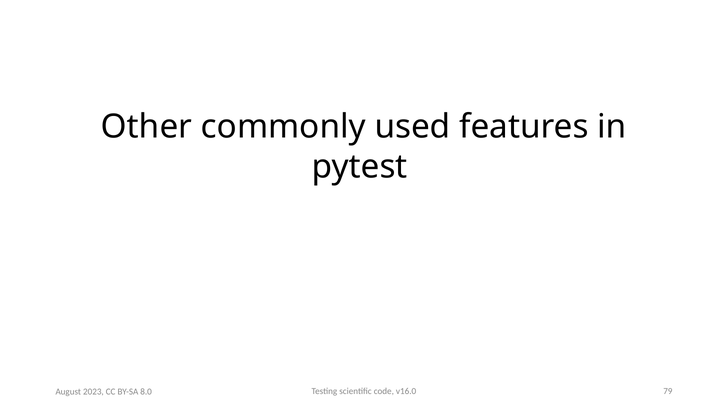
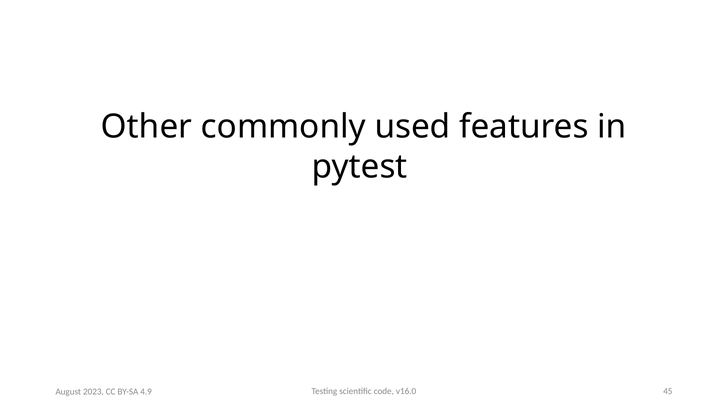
79: 79 -> 45 (668, 391)
8.0: 8.0 -> 4.9 (146, 391)
